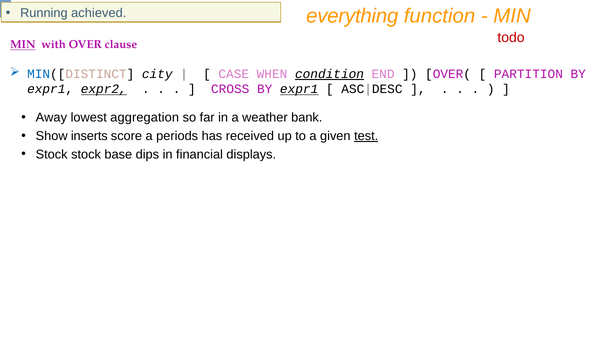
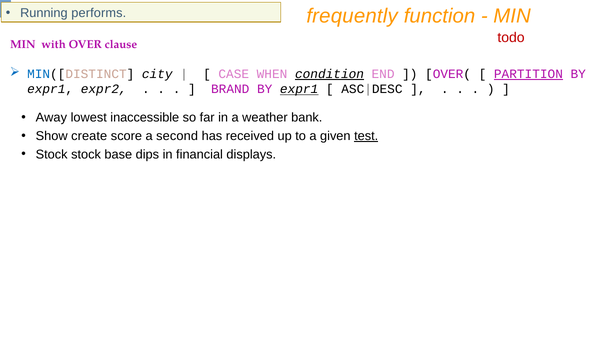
achieved: achieved -> performs (99, 13)
everything: everything -> frequently (352, 16)
MIN underline: present -> none (23, 45)
PARTITION underline: none -> present (528, 74)
expr2 underline: present -> none (104, 89)
CROSS: CROSS -> BRAND (230, 89)
aggregation: aggregation -> inaccessible (145, 118)
inserts: inserts -> create (89, 136)
periods: periods -> second (177, 136)
